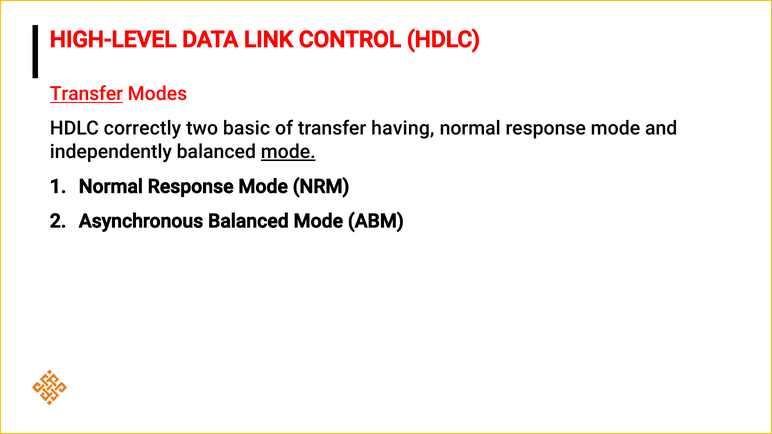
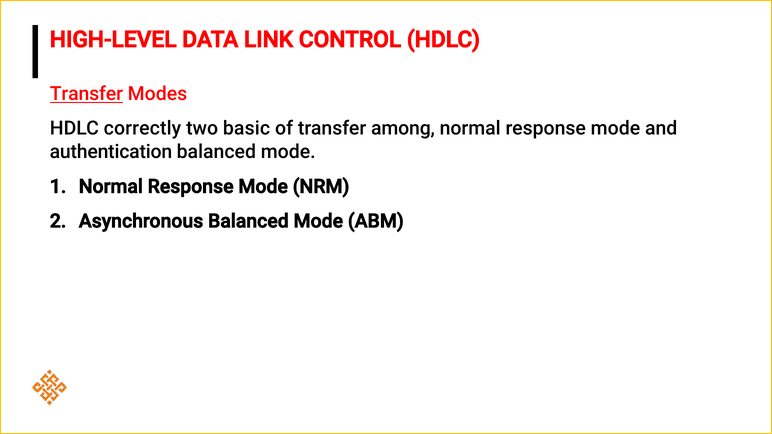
having: having -> among (403, 129)
independently: independently -> authentication (111, 152)
mode underline: present -> none (288, 152)
